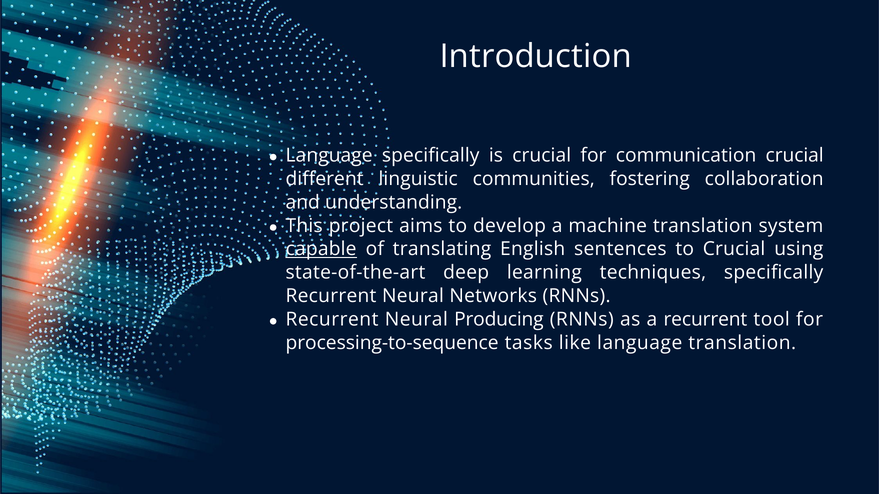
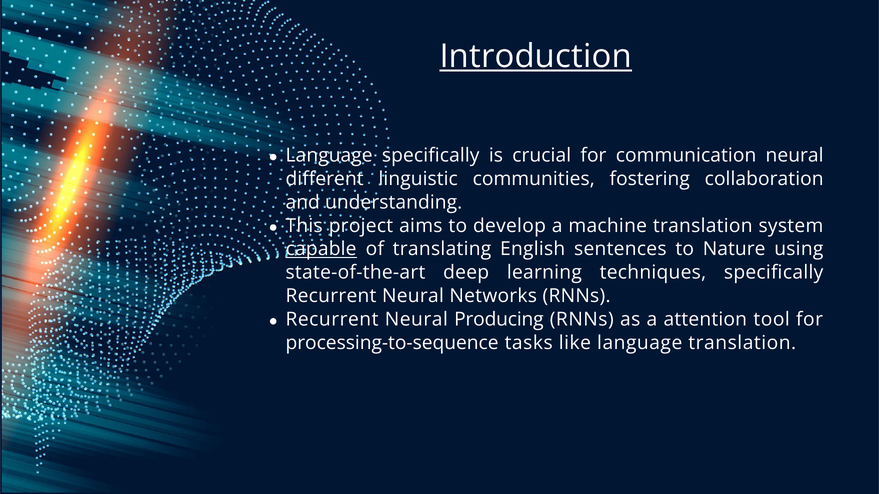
Introduction underline: none -> present (536, 56)
communication crucial: crucial -> neural (795, 156)
to Crucial: Crucial -> Nature (734, 249)
a recurrent: recurrent -> attention (705, 320)
